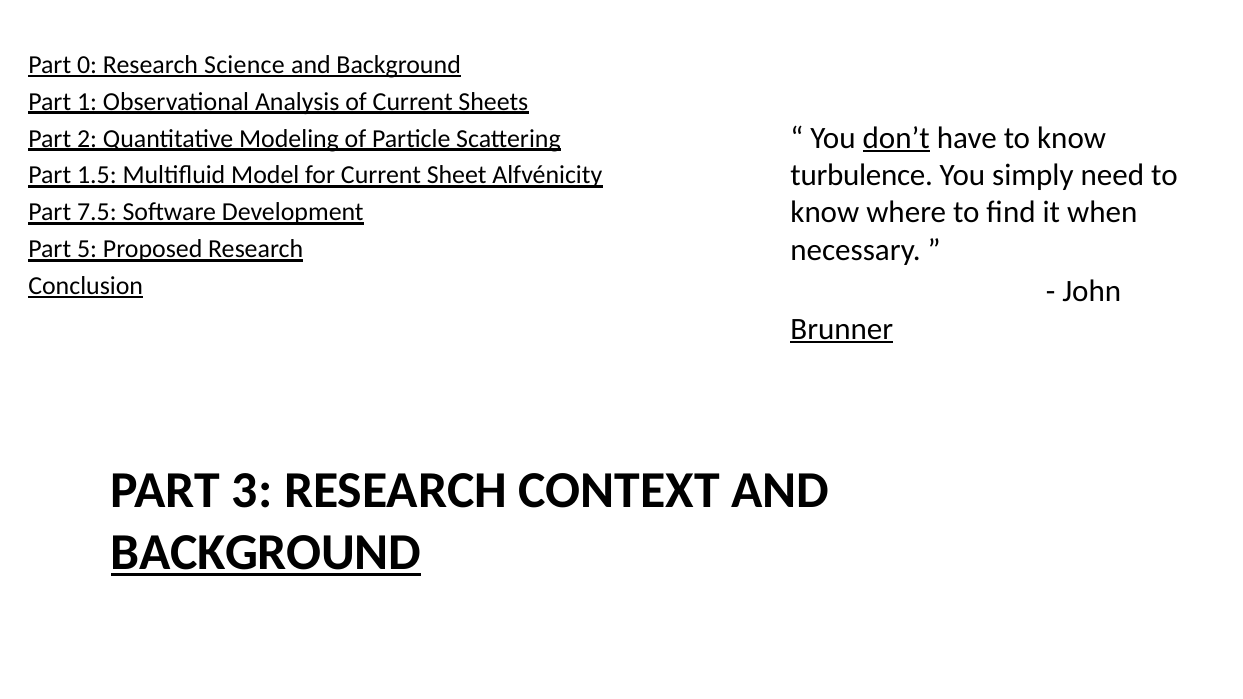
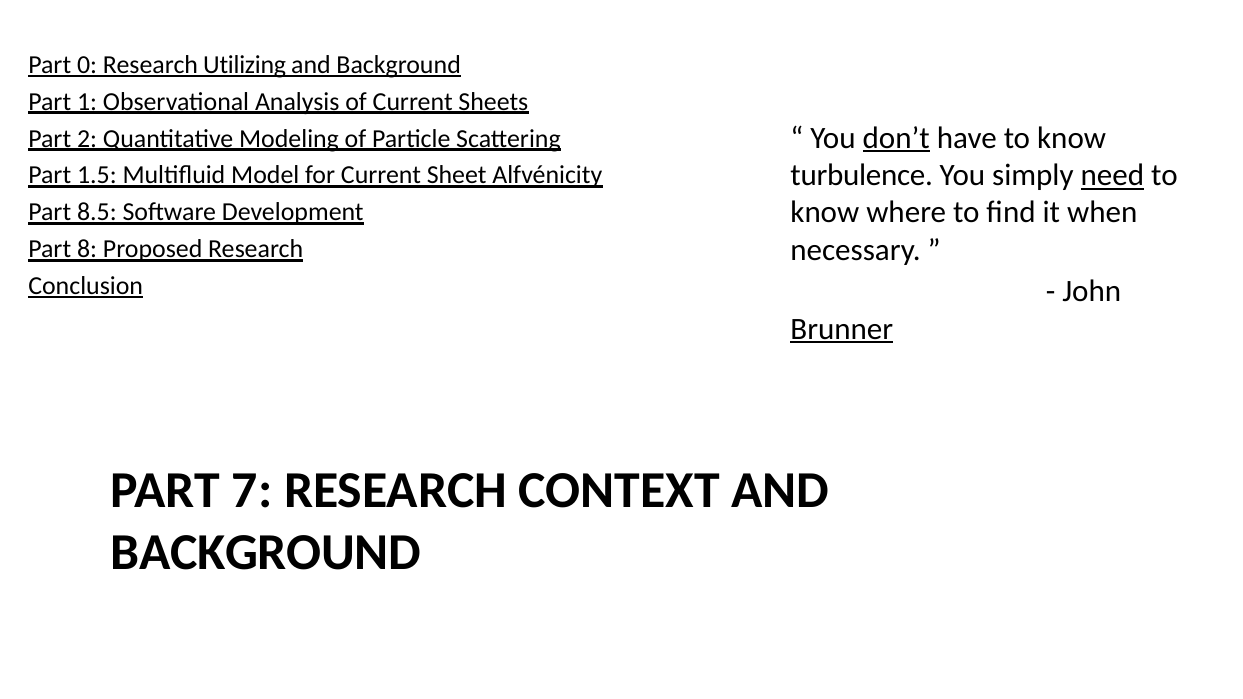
Science: Science -> Utilizing (245, 65)
need underline: none -> present (1112, 175)
7.5: 7.5 -> 8.5 (97, 212)
5: 5 -> 8 (87, 249)
3: 3 -> 7 (252, 490)
BACKGROUND underline: present -> none (266, 552)
